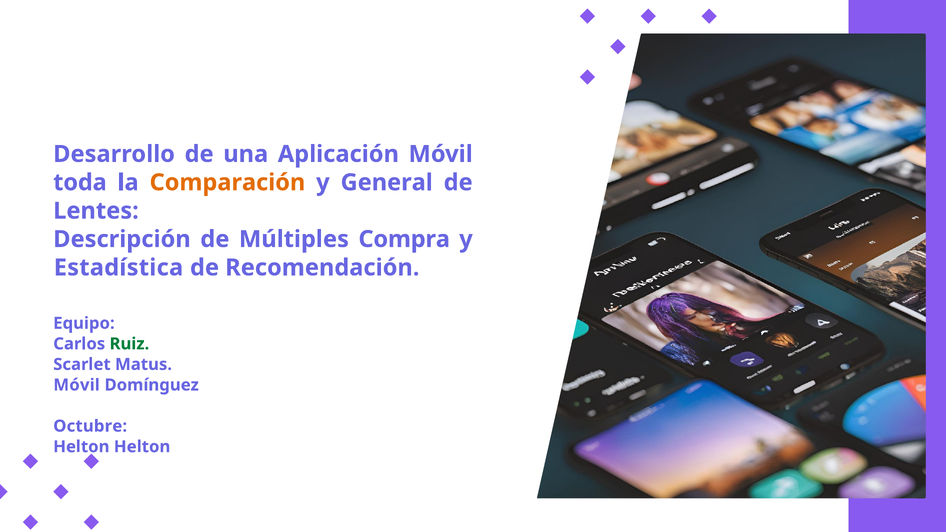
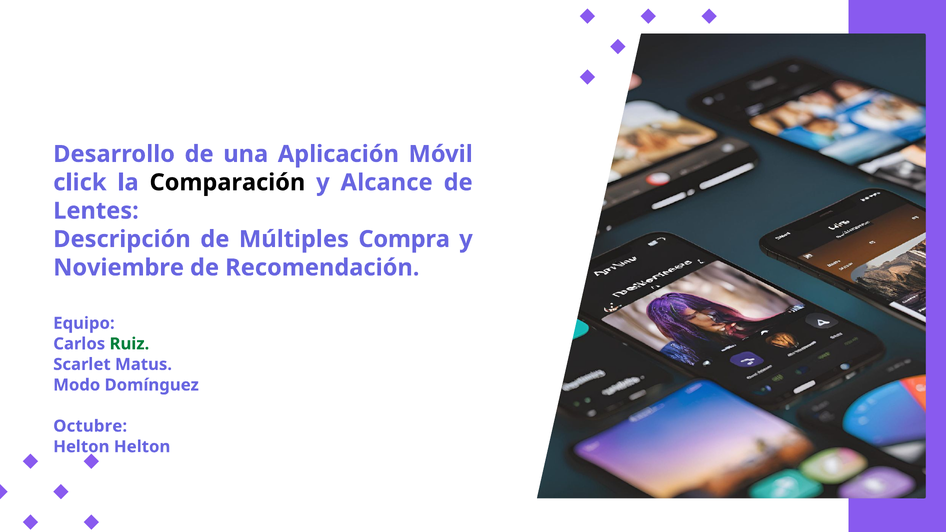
toda: toda -> click (80, 183)
Comparación colour: orange -> black (227, 183)
General: General -> Alcance (387, 183)
Estadística: Estadística -> Noviembre (119, 268)
Móvil: Móvil -> Modo (77, 385)
